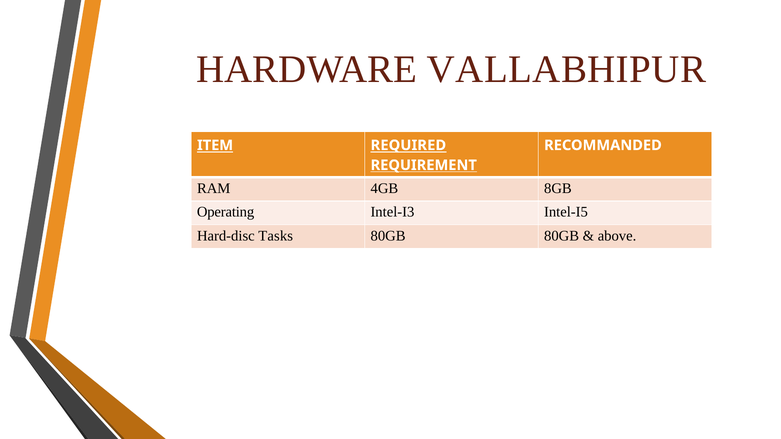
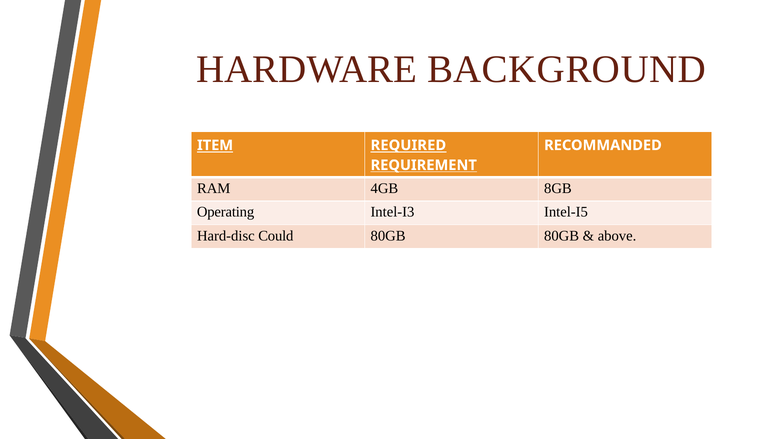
VALLABHIPUR: VALLABHIPUR -> BACKGROUND (566, 70)
Tasks: Tasks -> Could (276, 236)
